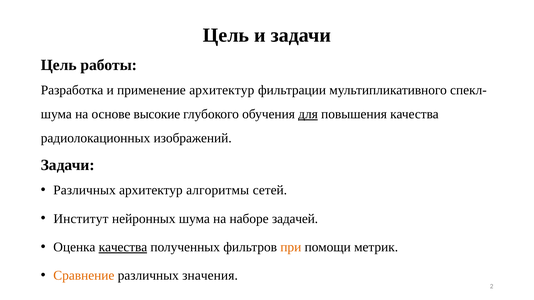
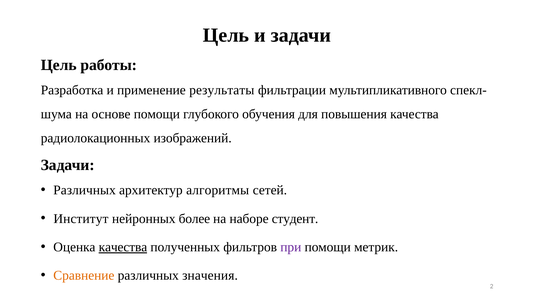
применение архитектур: архитектур -> результаты (222, 90)
основе высокие: высокие -> помощи (157, 114)
для underline: present -> none (308, 114)
нейронных шума: шума -> более (194, 219)
задачей: задачей -> студент (295, 219)
при colour: orange -> purple (291, 247)
